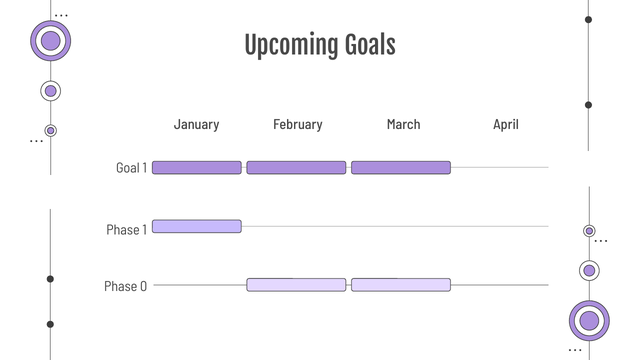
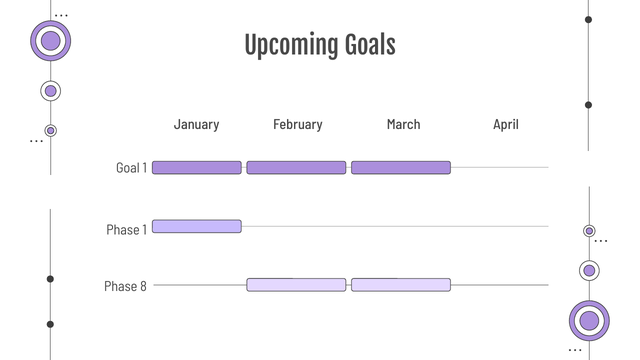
0: 0 -> 8 (144, 286)
